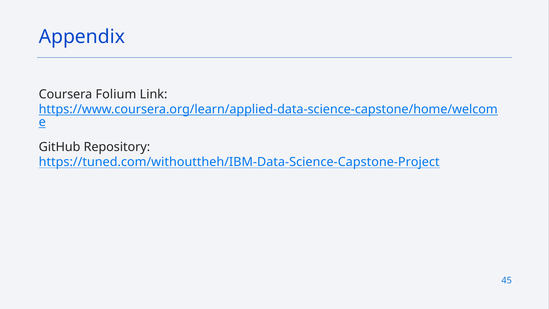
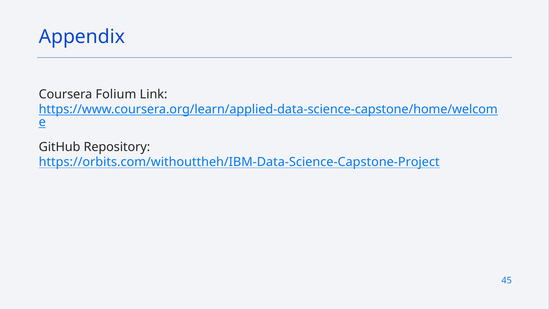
https://tuned.com/withouttheh/IBM-Data-Science-Capstone-Project: https://tuned.com/withouttheh/IBM-Data-Science-Capstone-Project -> https://orbits.com/withouttheh/IBM-Data-Science-Capstone-Project (239, 162)
